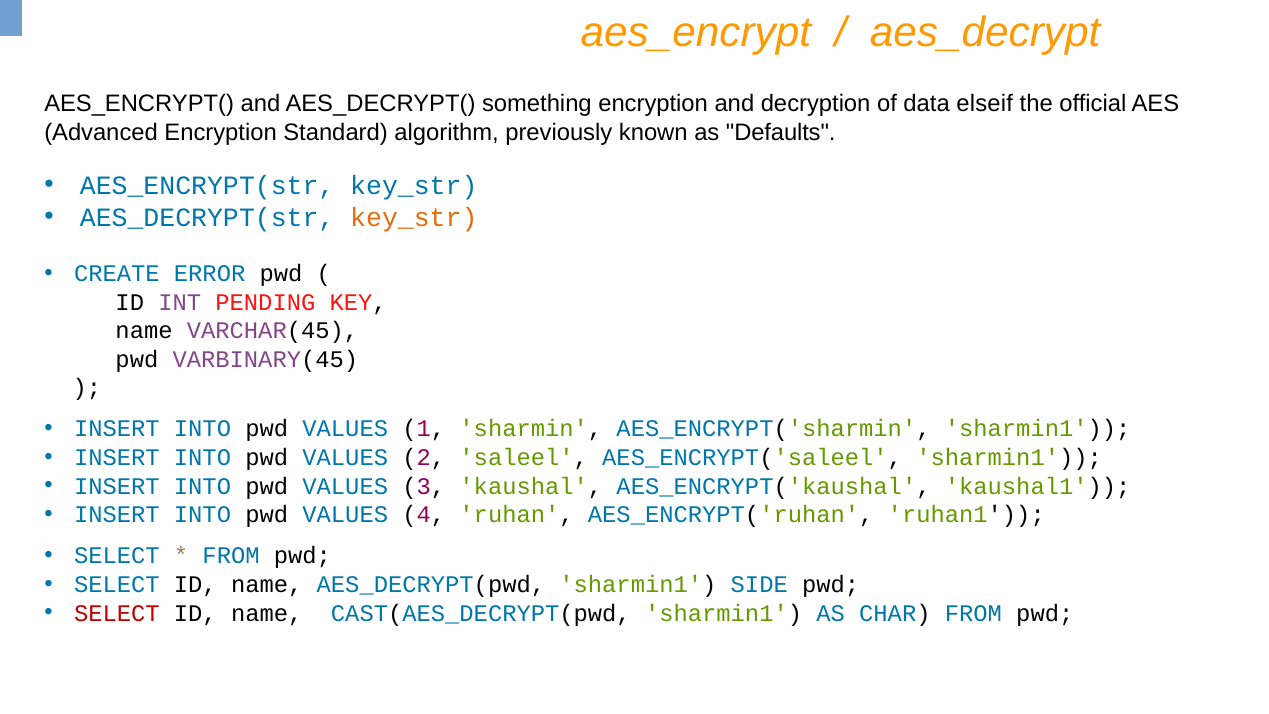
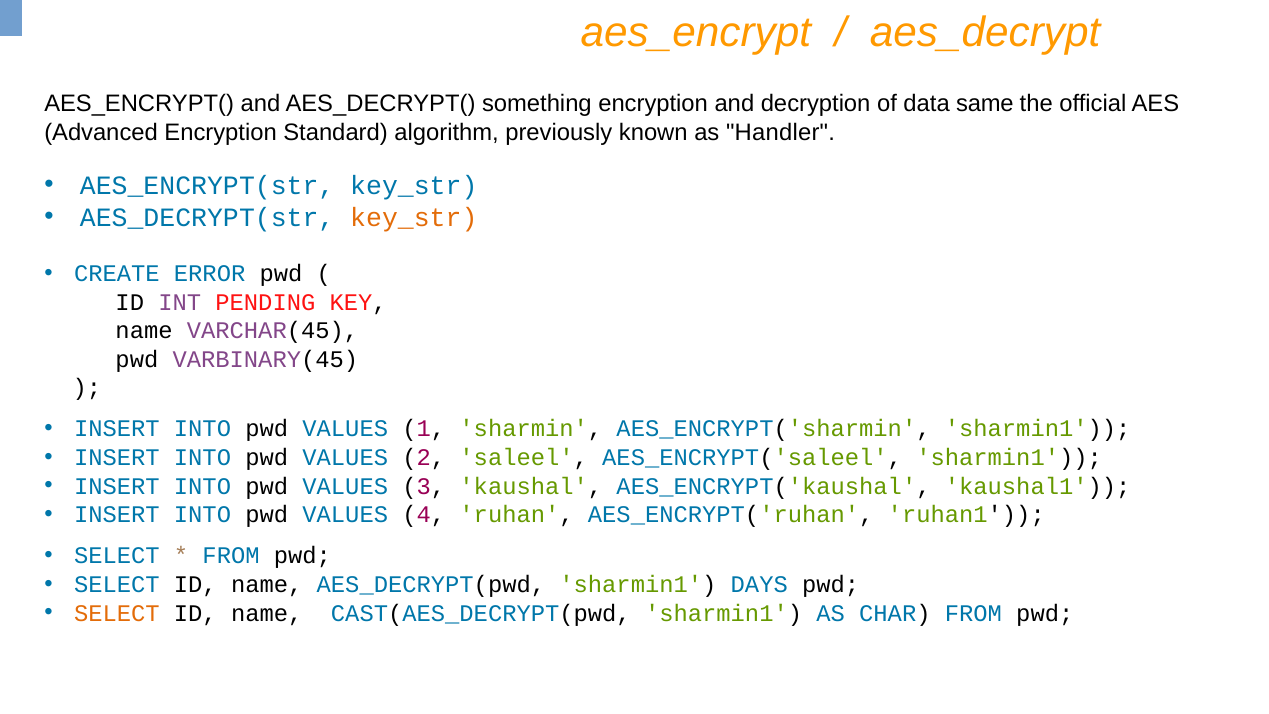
elseif: elseif -> same (985, 104)
Defaults: Defaults -> Handler (781, 133)
SIDE: SIDE -> DAYS (759, 584)
SELECT colour: red -> orange (117, 613)
